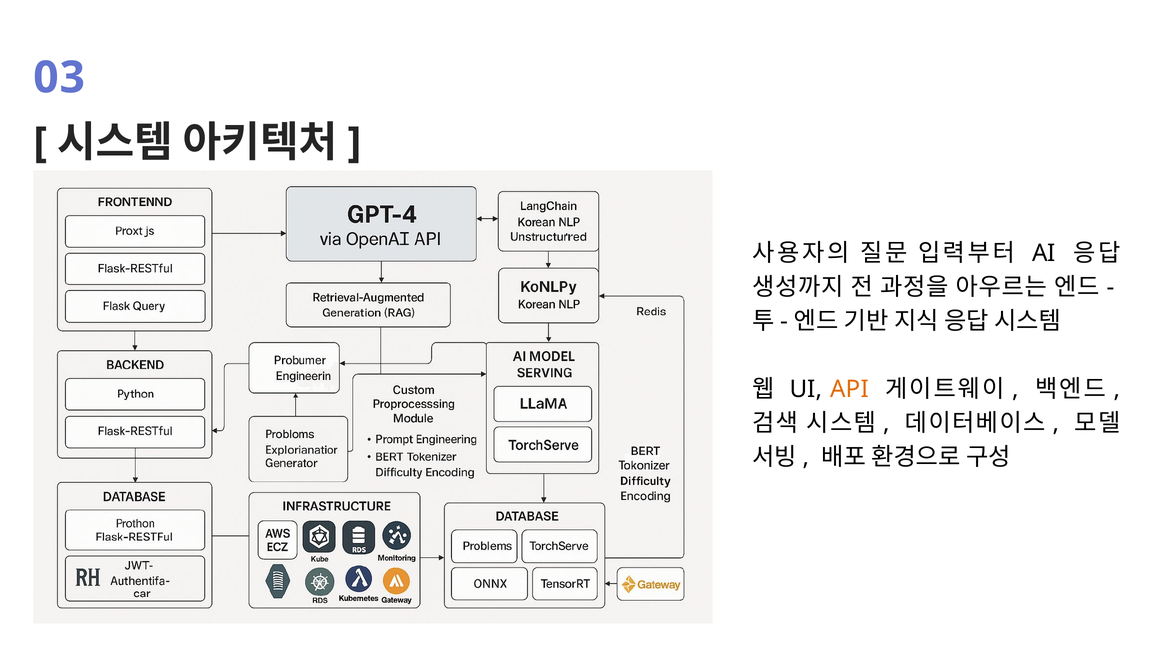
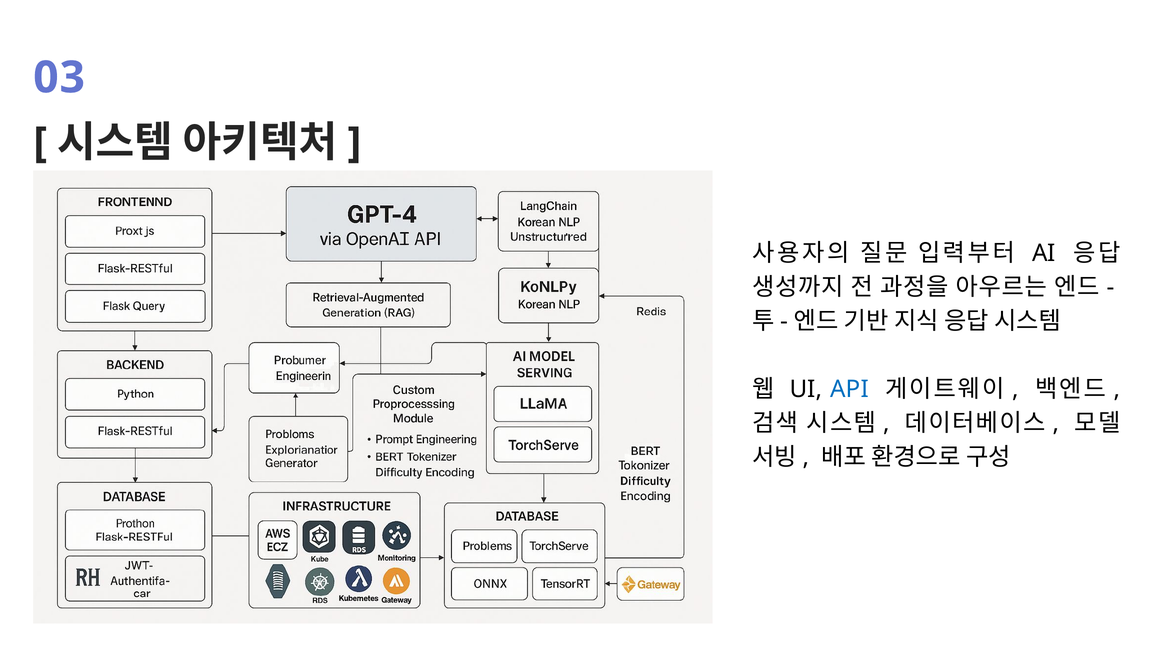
API colour: orange -> blue (850, 389)
